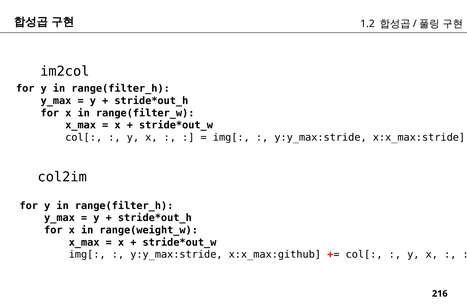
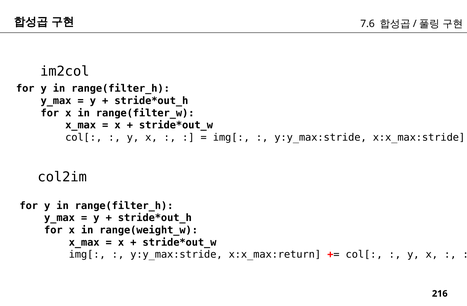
1.2: 1.2 -> 7.6 (367, 24)
x:x_max:github: x:x_max:github -> x:x_max:return (275, 255)
